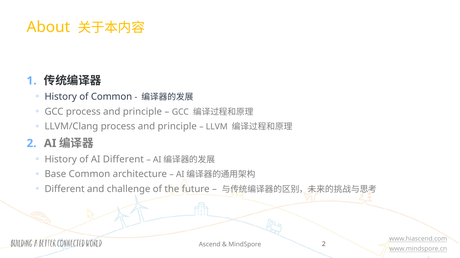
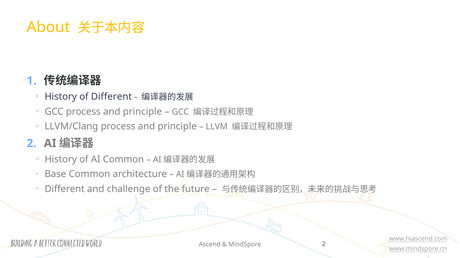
of Common: Common -> Different (111, 97)
AI Different: Different -> Common (123, 160)
